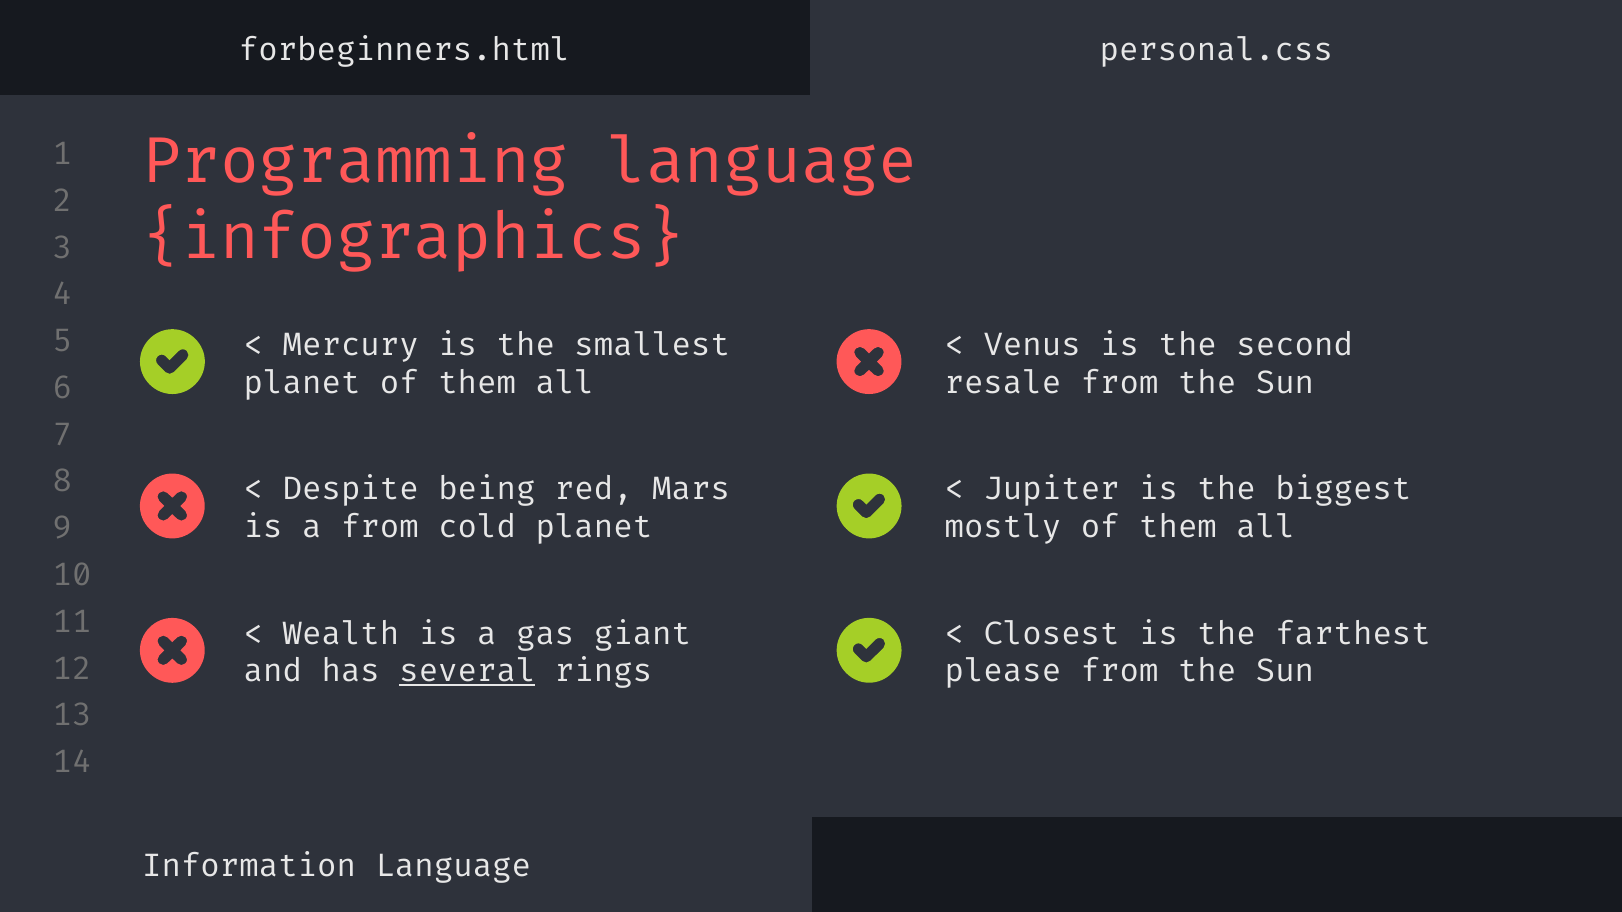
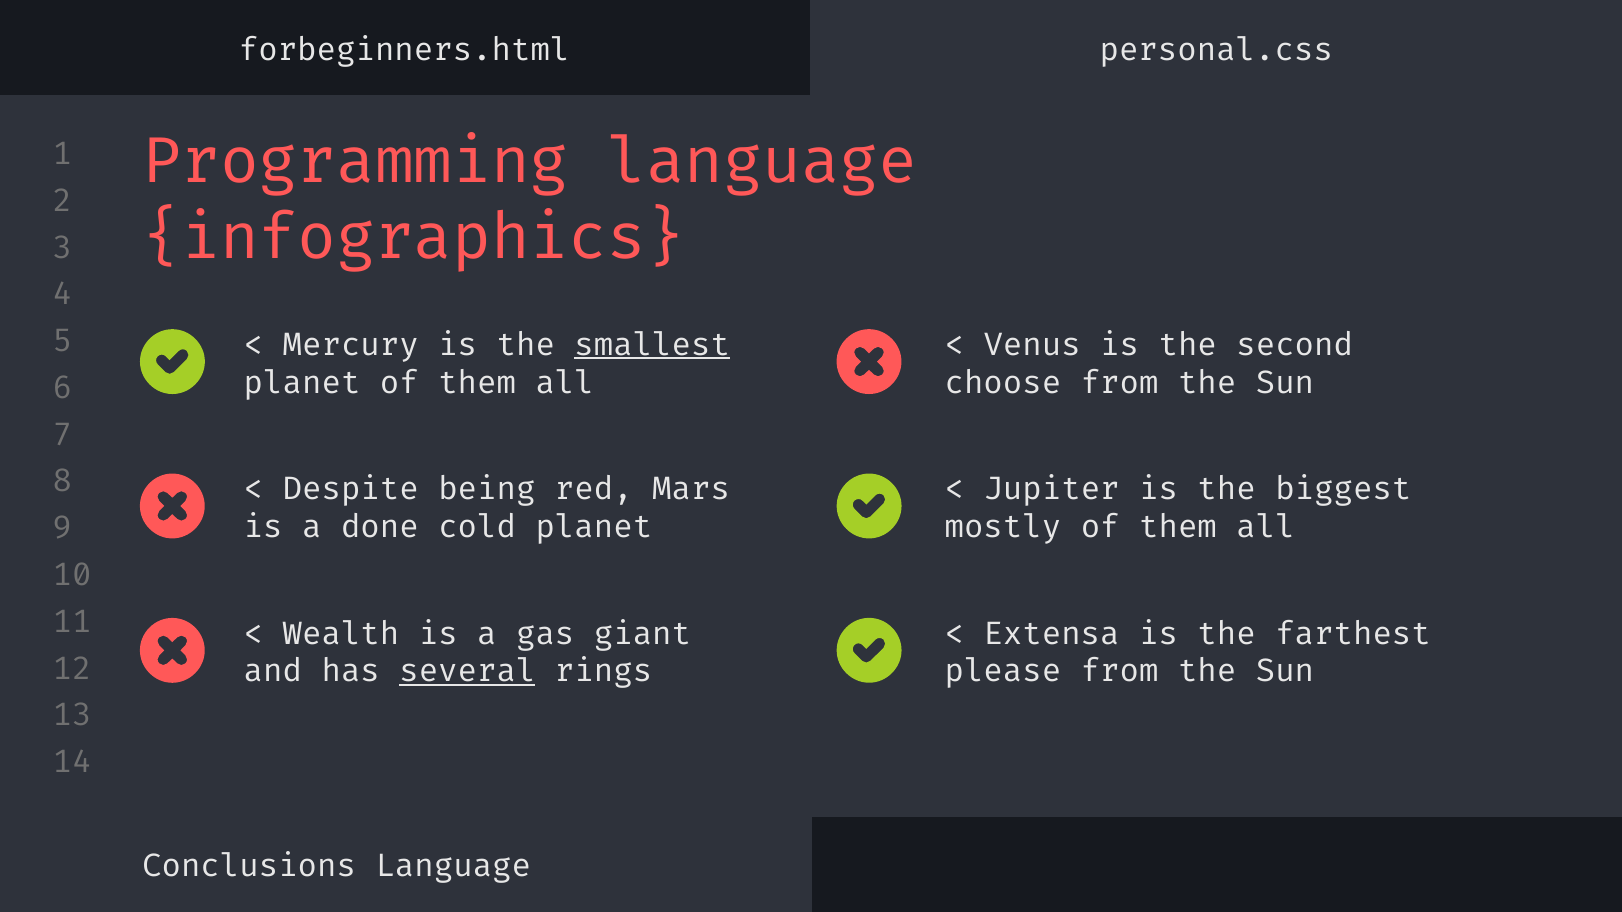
smallest underline: none -> present (652, 345)
resale: resale -> choose (1003, 383)
a from: from -> done (380, 527)
Closest: Closest -> Extensa (1052, 634)
Information: Information -> Conclusions (249, 867)
